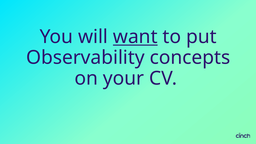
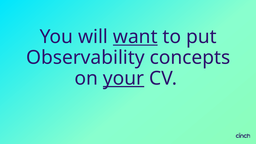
your underline: none -> present (124, 78)
